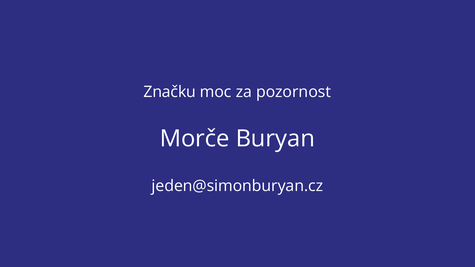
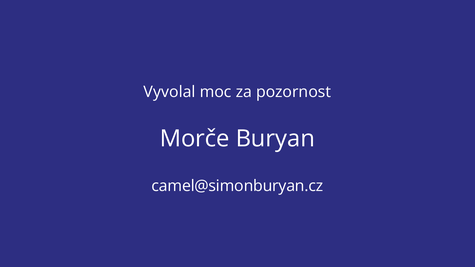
Značku: Značku -> Vyvolal (170, 92)
jeden@simonburyan.cz: jeden@simonburyan.cz -> camel@simonburyan.cz (237, 186)
